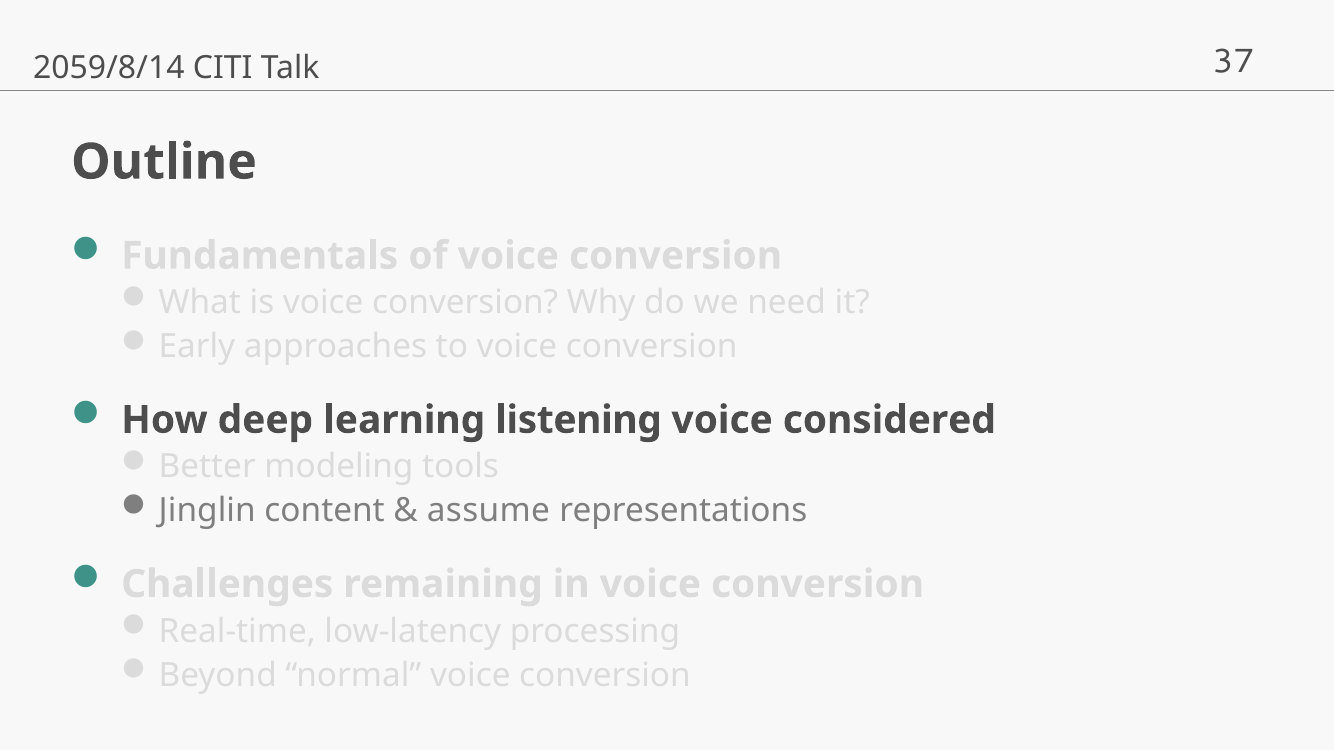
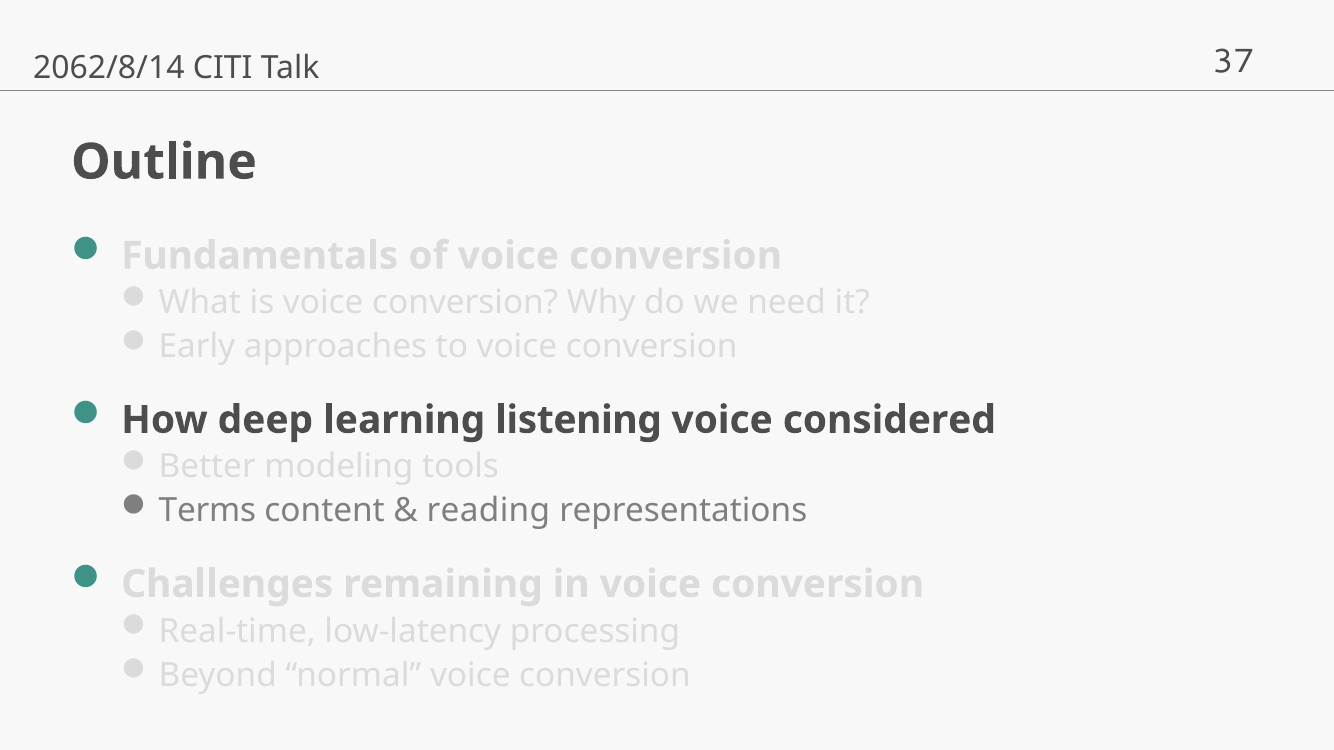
2059/8/14: 2059/8/14 -> 2062/8/14 (109, 68)
Jinglin: Jinglin -> Terms (207, 511)
assume: assume -> reading (488, 511)
